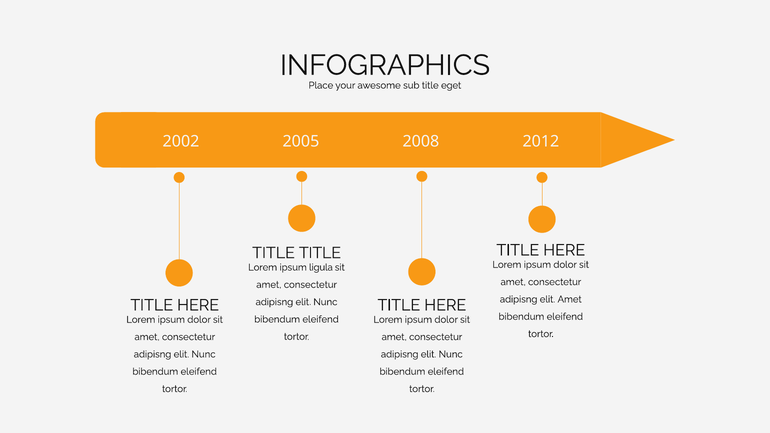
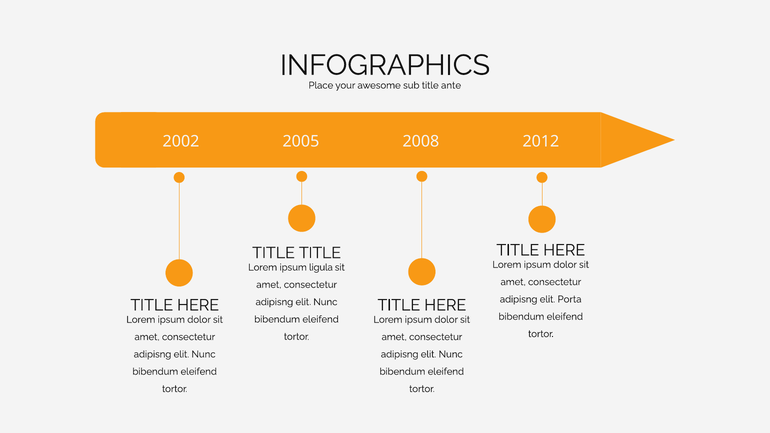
eget: eget -> ante (451, 85)
elit Amet: Amet -> Porta (570, 299)
